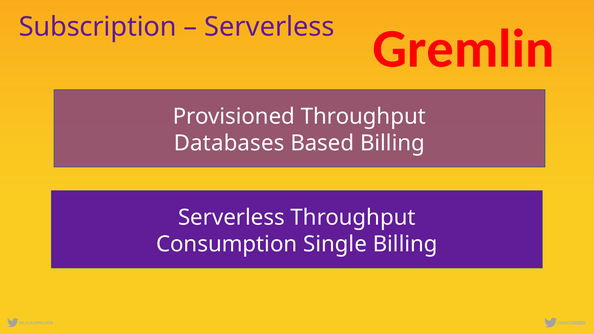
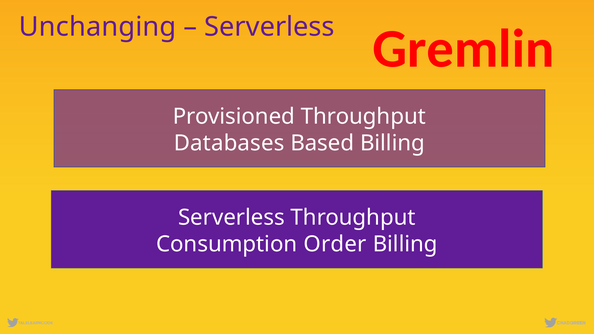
Subscription: Subscription -> Unchanging (98, 27)
Single: Single -> Order (335, 244)
